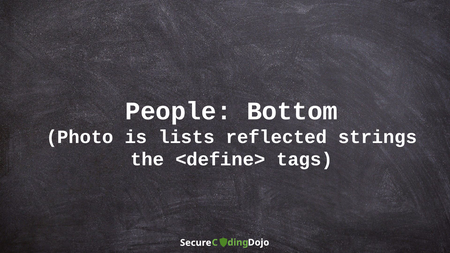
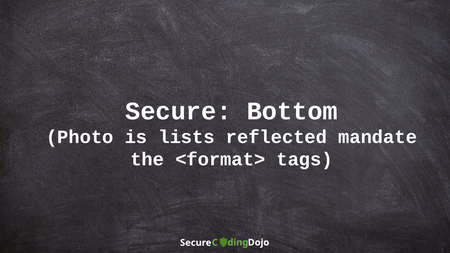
People: People -> Secure (178, 111)
strings: strings -> mandate (378, 137)
<define>: <define> -> <format> (220, 160)
